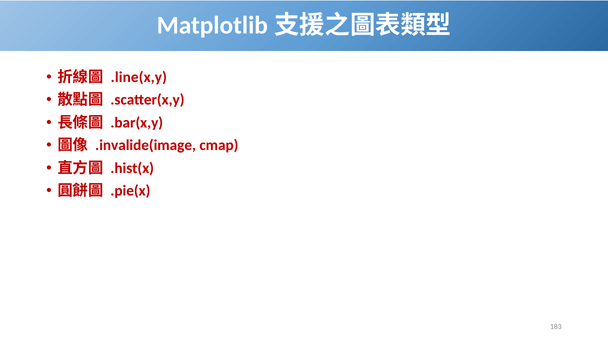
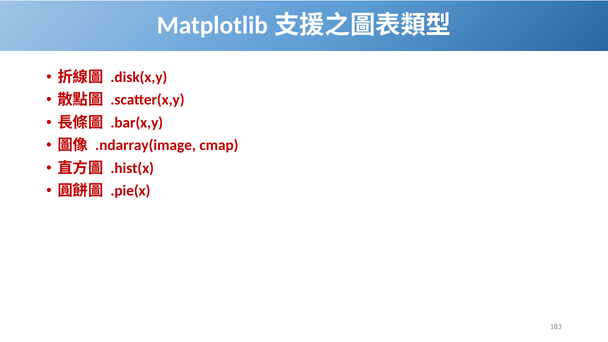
.line(x,y: .line(x,y -> .disk(x,y (139, 77)
.invalide(image: .invalide(image -> .ndarray(image (146, 145)
